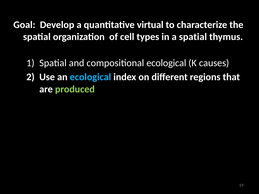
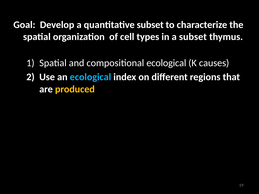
quantitative virtual: virtual -> subset (150, 25)
a spatial: spatial -> subset (193, 37)
produced colour: light green -> yellow (75, 89)
